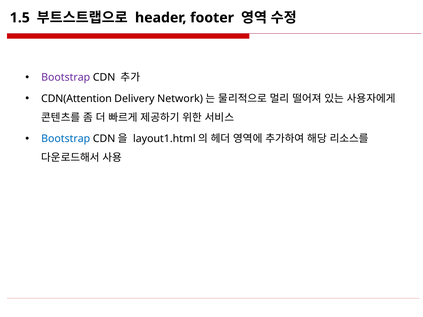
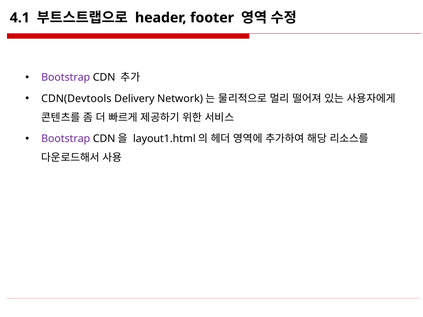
1.5: 1.5 -> 4.1 (20, 18)
CDN(Attention: CDN(Attention -> CDN(Devtools (76, 99)
Bootstrap colour: blue -> purple (66, 139)
